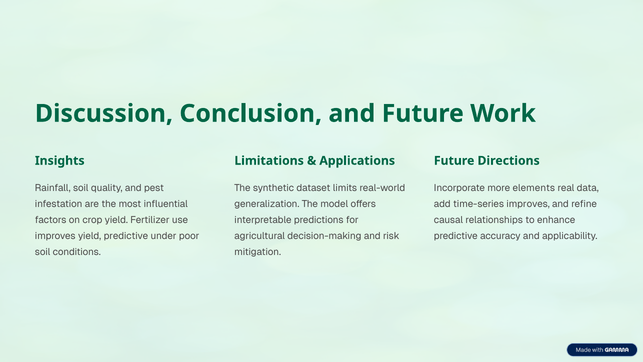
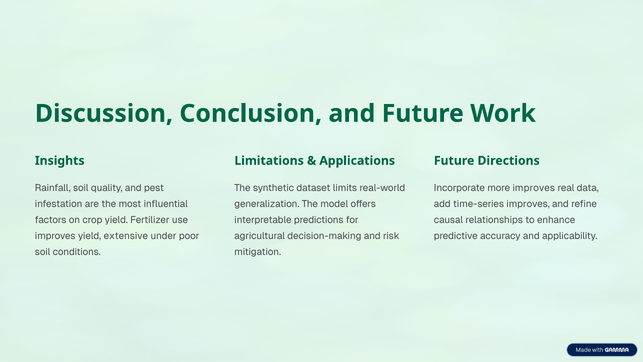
more elements: elements -> improves (534, 188)
yield predictive: predictive -> extensive (126, 236)
